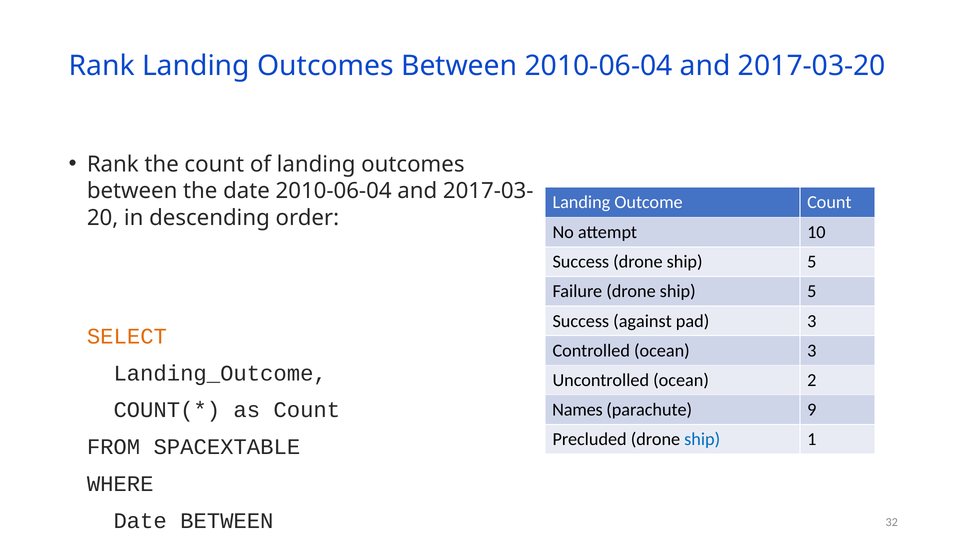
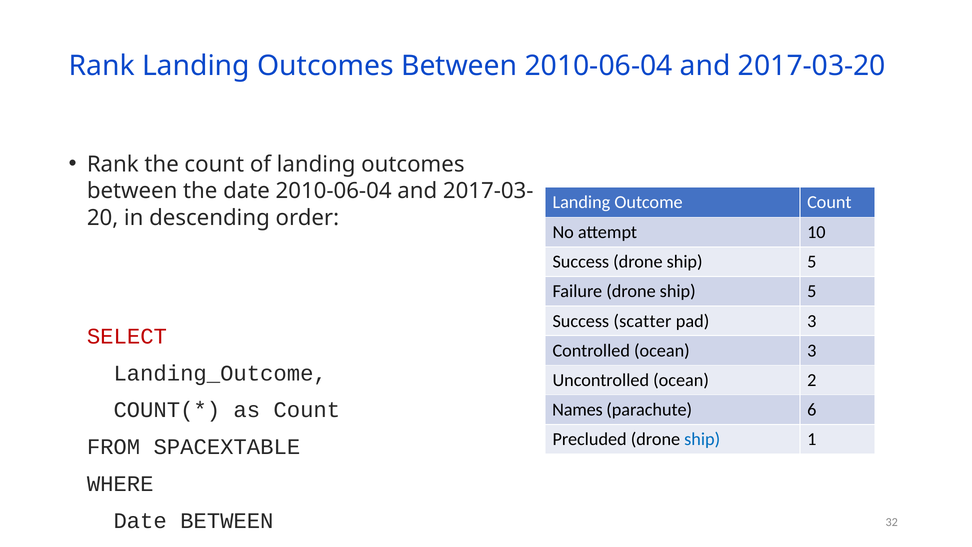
against: against -> scatter (642, 321)
SELECT colour: orange -> red (127, 336)
9: 9 -> 6 (812, 410)
